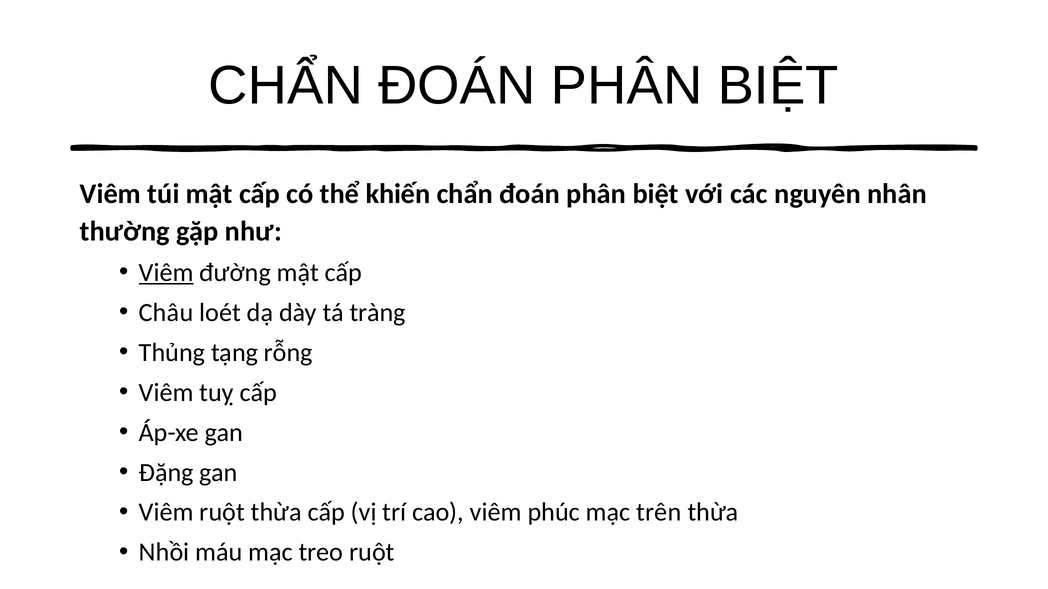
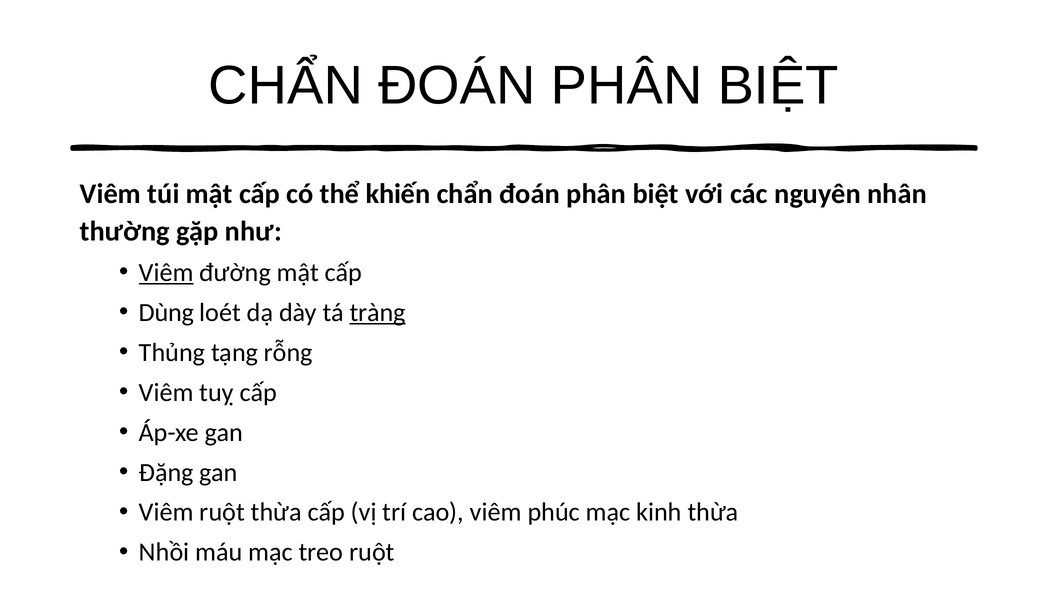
Châu: Châu -> Dùng (166, 313)
tràng underline: none -> present (378, 313)
trên: trên -> kinh (659, 513)
